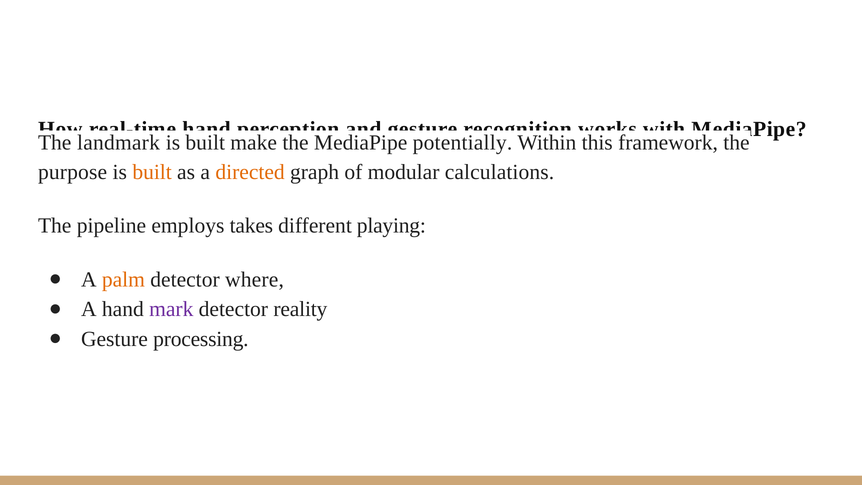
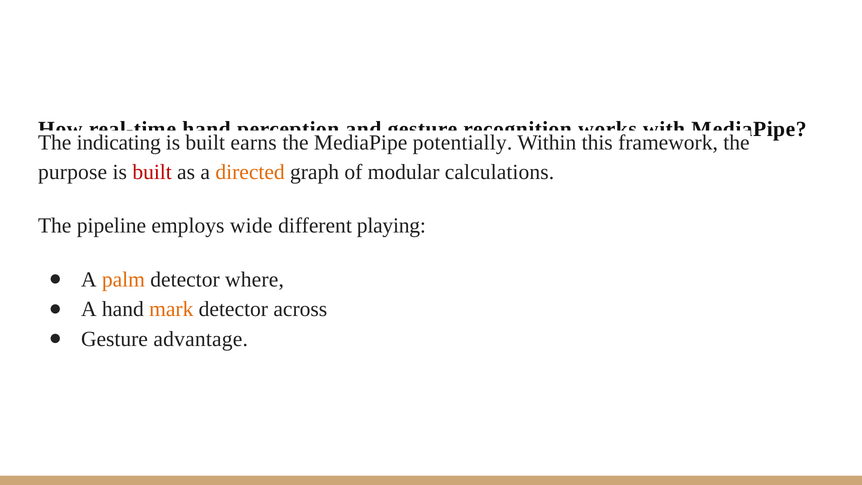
landmark: landmark -> indicating (119, 142)
make: make -> earns (254, 142)
built colour: orange -> red (152, 172)
takes: takes -> wide (251, 226)
mark colour: purple -> orange (171, 309)
reality: reality -> across (300, 309)
processing: processing -> advantage (201, 339)
